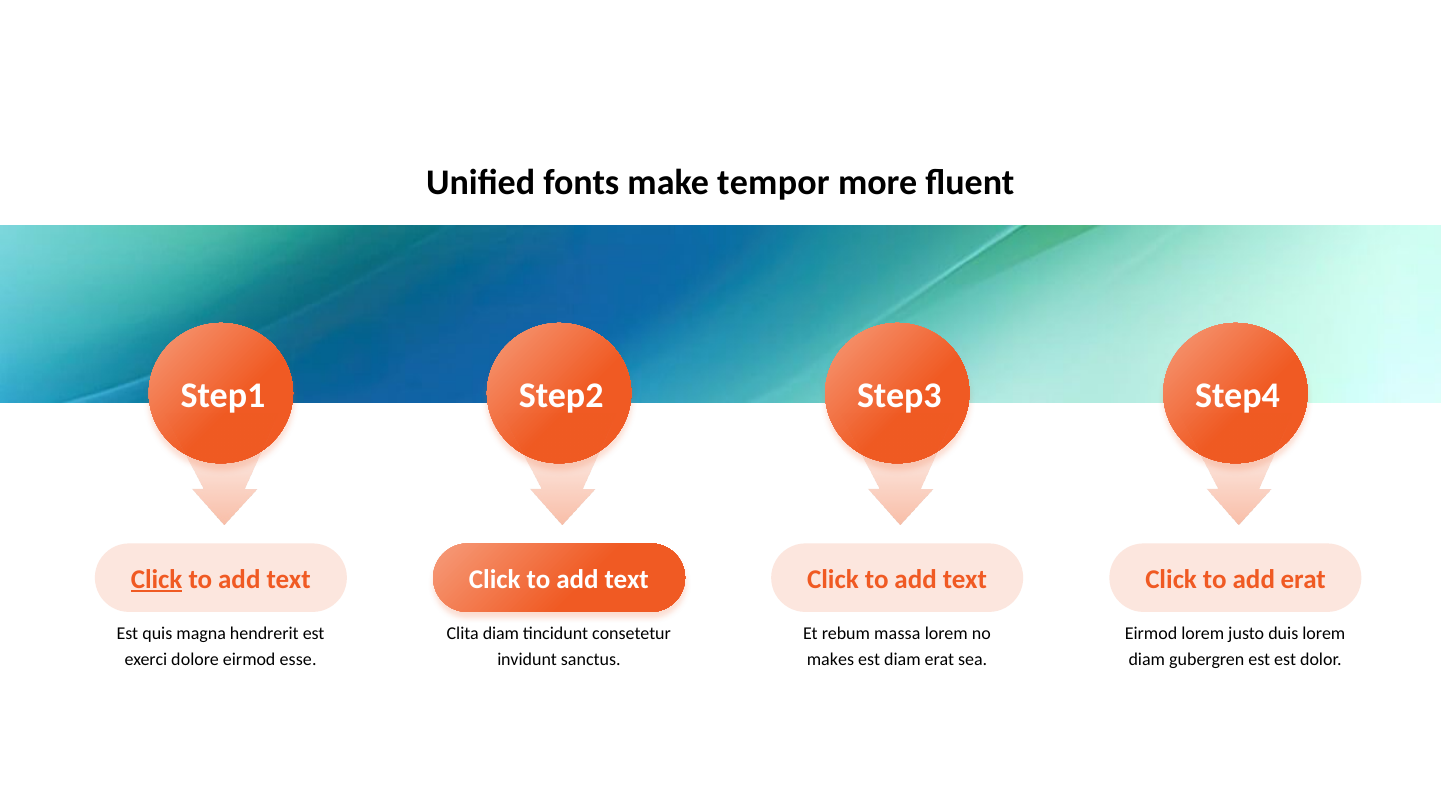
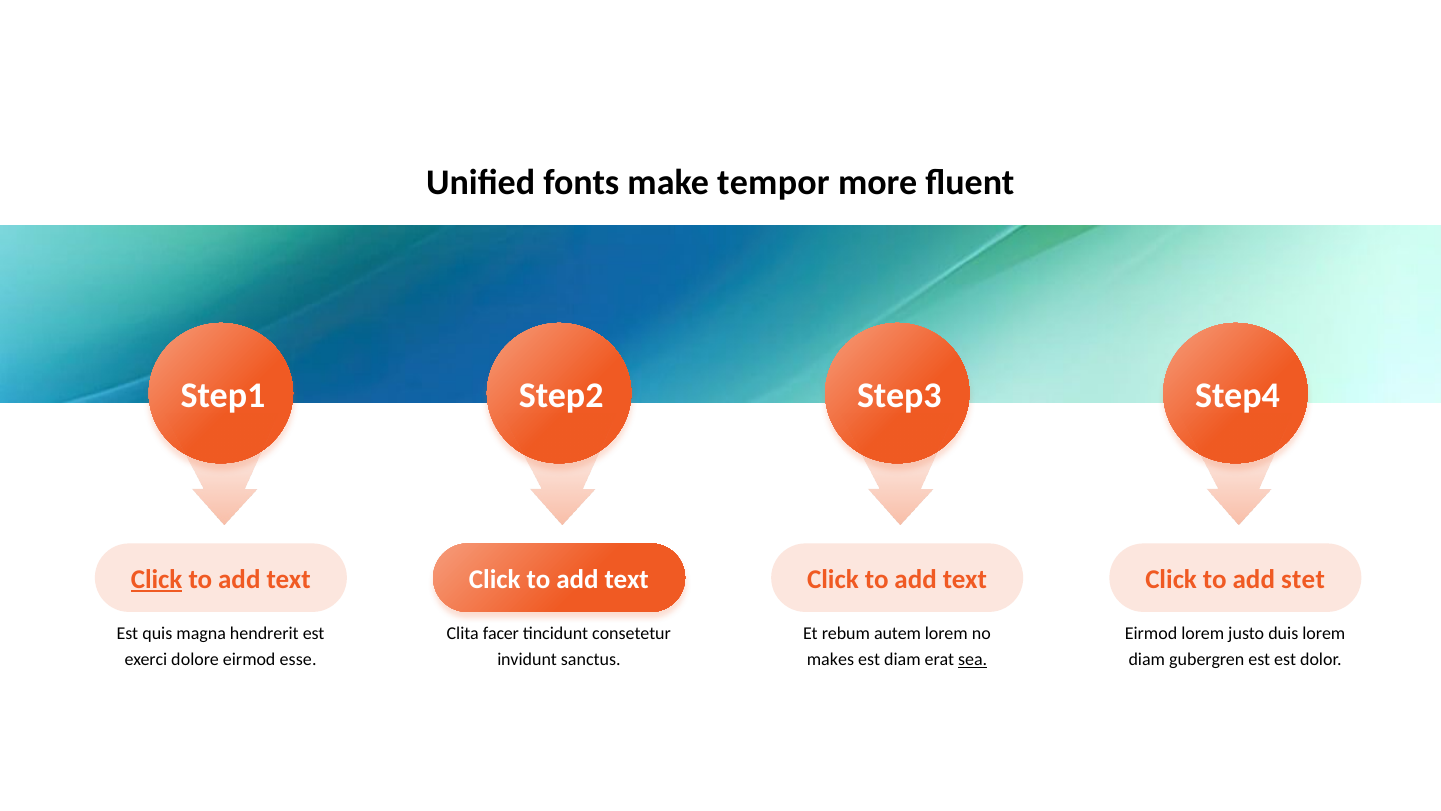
add erat: erat -> stet (1303, 579)
Clita diam: diam -> facer (501, 633)
massa: massa -> autem (898, 633)
sea underline: none -> present (973, 659)
